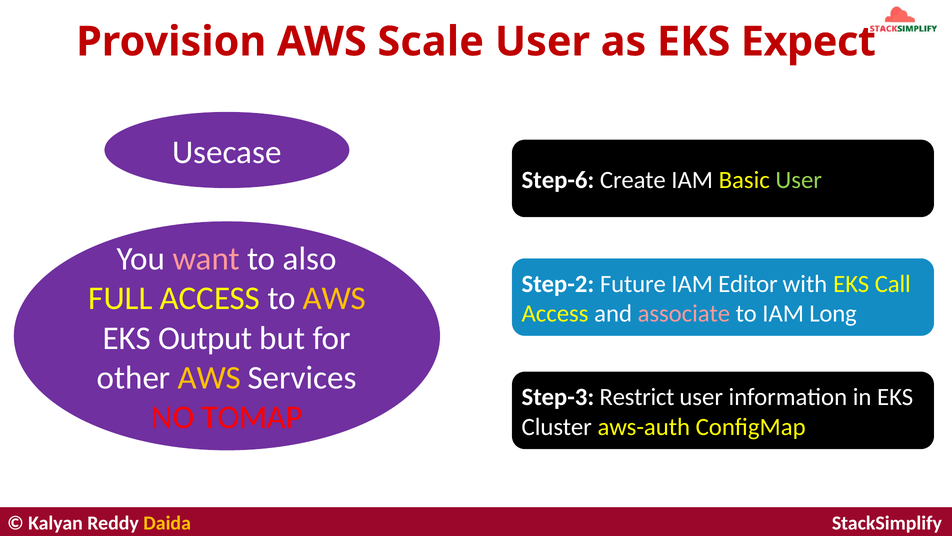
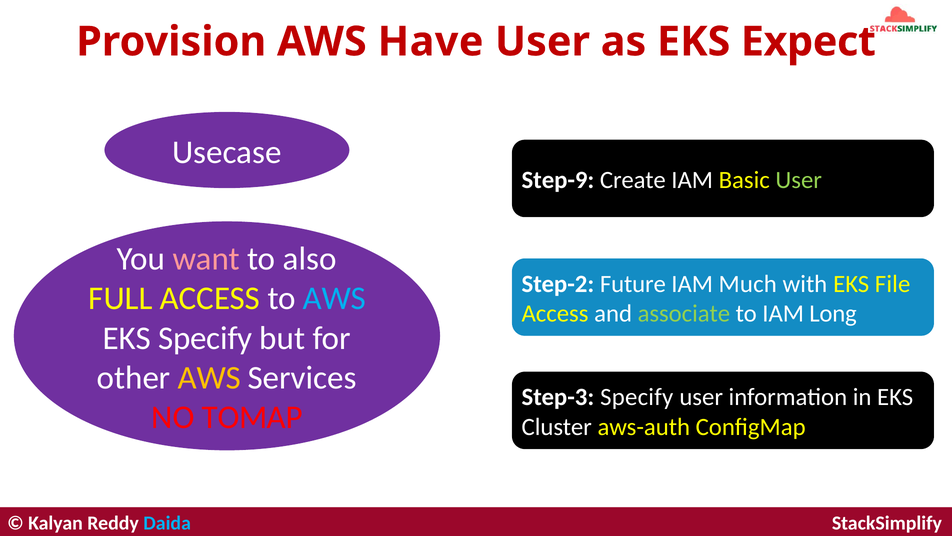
Scale: Scale -> Have (431, 42)
Step-6: Step-6 -> Step-9 (558, 180)
Editor: Editor -> Much (748, 284)
Call: Call -> File (893, 284)
AWS colour: yellow -> light blue (334, 298)
associate colour: pink -> light green (684, 313)
EKS Output: Output -> Specify (205, 338)
Step-3 Restrict: Restrict -> Specify (637, 397)
Daida colour: yellow -> light blue (167, 523)
